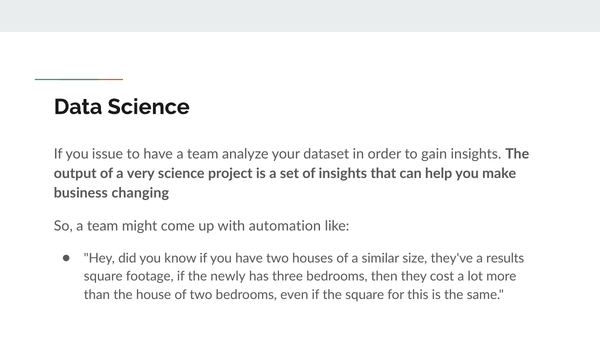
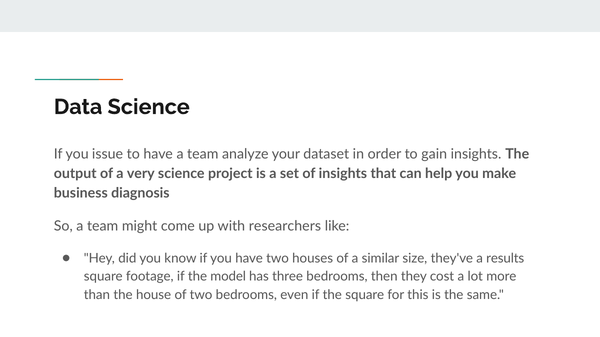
changing: changing -> diagnosis (140, 194)
automation: automation -> researchers (285, 226)
newly: newly -> model (228, 277)
